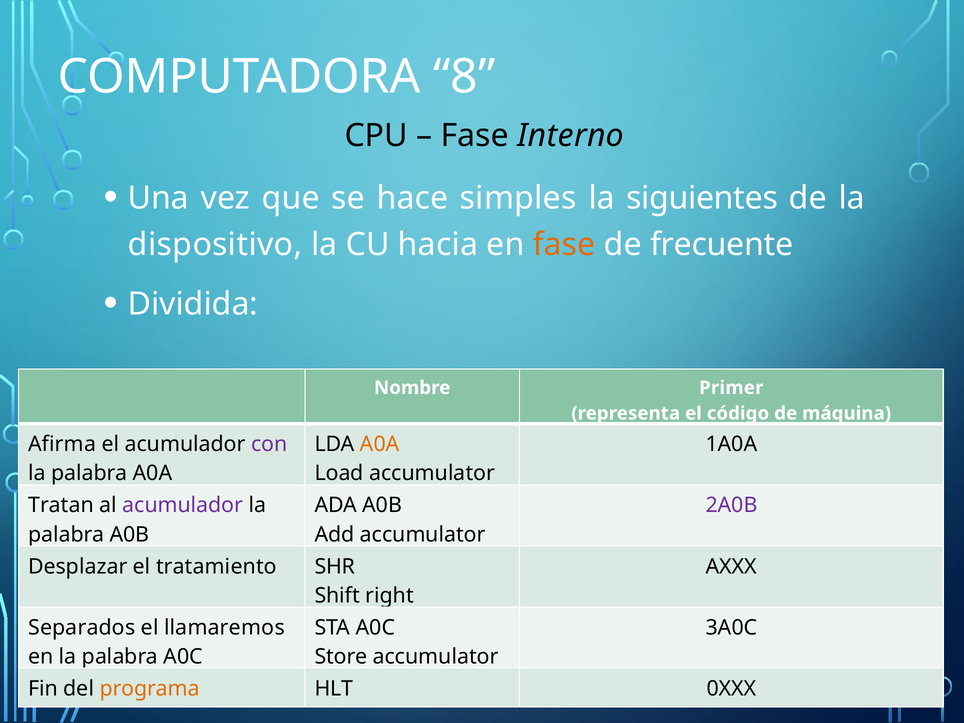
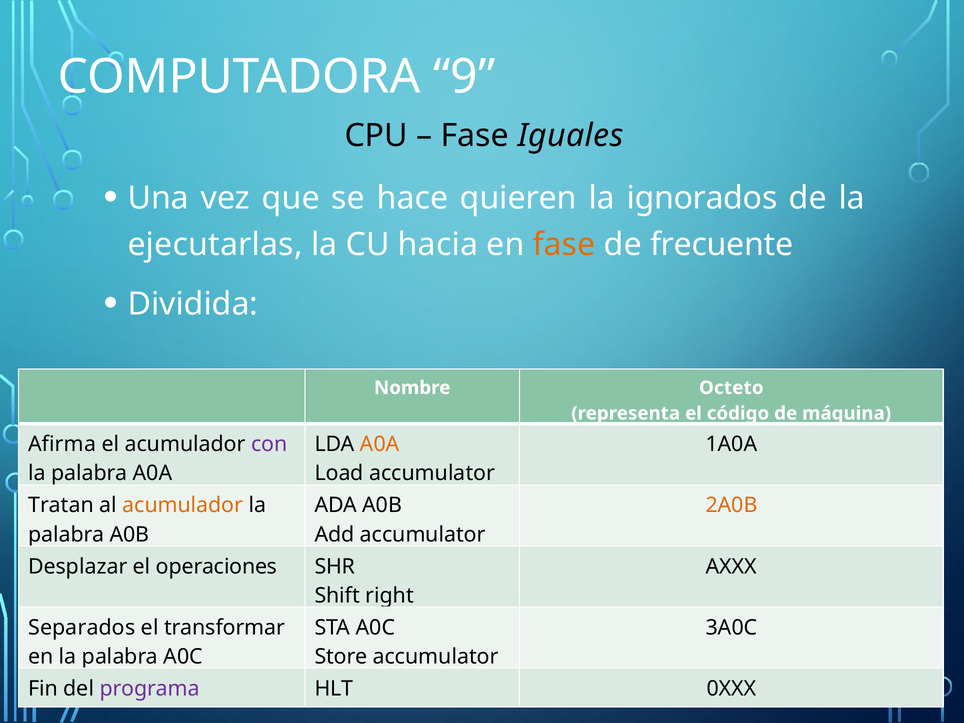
8: 8 -> 9 (464, 77)
Interno: Interno -> Iguales (571, 136)
simples: simples -> quieren (518, 198)
siguientes: siguientes -> ignorados (702, 198)
dispositivo: dispositivo -> ejecutarlas (215, 244)
Primer: Primer -> Octeto (731, 388)
acumulador colour: purple -> orange (183, 505)
2A0B colour: purple -> orange (731, 505)
tratamiento: tratamiento -> operaciones (217, 566)
llamaremos: llamaremos -> transformar (225, 628)
programa colour: orange -> purple (150, 689)
